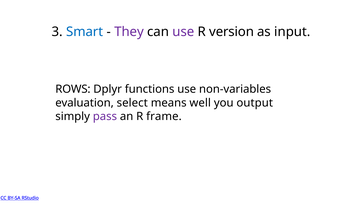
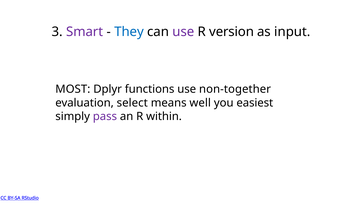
Smart colour: blue -> purple (85, 32)
They colour: purple -> blue (129, 32)
ROWS: ROWS -> MOST (73, 89)
non-variables: non-variables -> non-together (235, 89)
output: output -> easiest (255, 103)
frame: frame -> within (164, 116)
